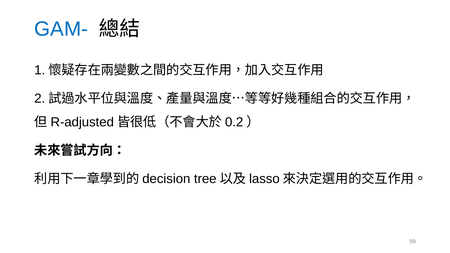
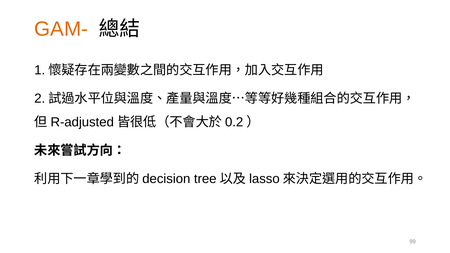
GAM- colour: blue -> orange (61, 29)
